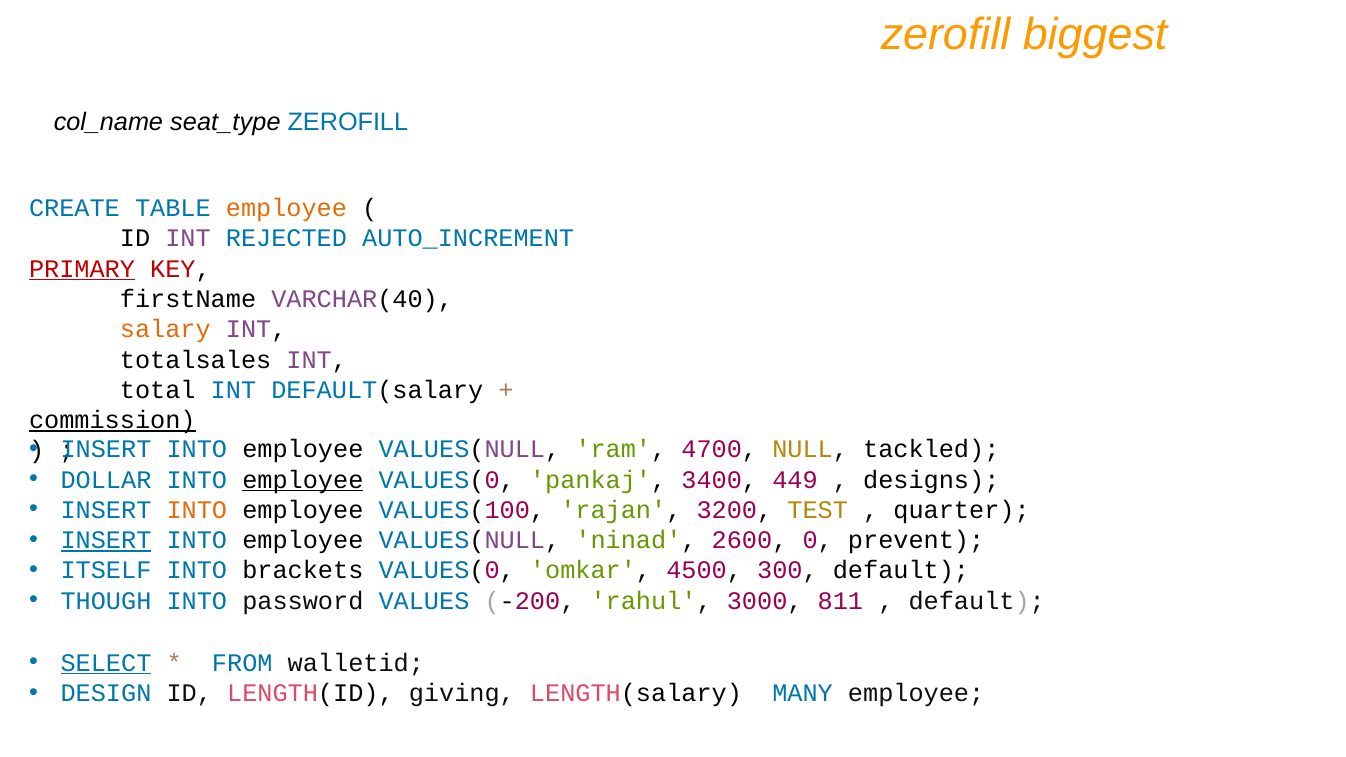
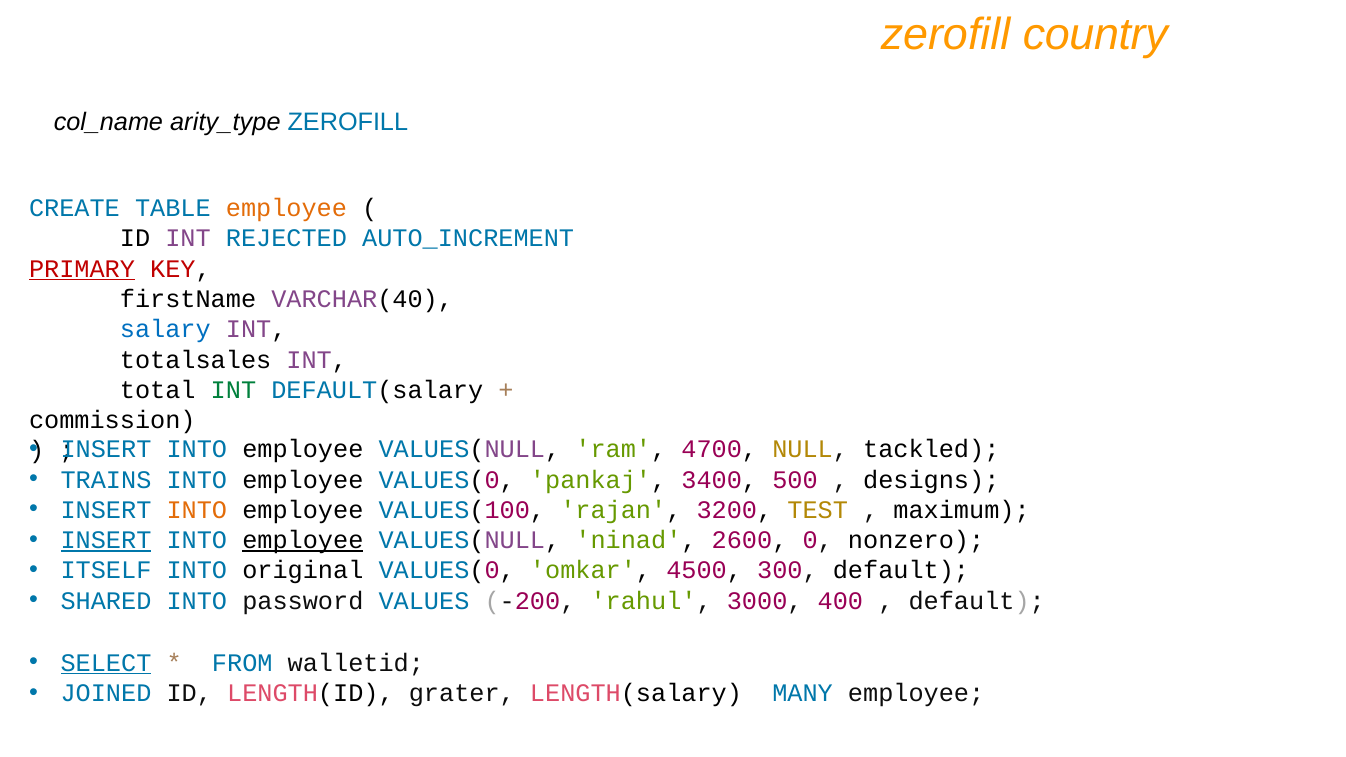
biggest: biggest -> country (1095, 35)
seat_type: seat_type -> arity_type (225, 122)
salary colour: orange -> blue (165, 329)
INT colour: blue -> green (233, 390)
commission underline: present -> none (112, 420)
DOLLAR: DOLLAR -> TRAINS (106, 480)
employee underline: present -> none (303, 480)
449: 449 -> 500 (795, 480)
quarter: quarter -> maximum (962, 510)
employee underline: none -> present (303, 540)
prevent: prevent -> nonzero (916, 540)
brackets: brackets -> original (303, 571)
THOUGH: THOUGH -> SHARED (106, 601)
811: 811 -> 400 (840, 601)
DESIGN: DESIGN -> JOINED (106, 693)
giving: giving -> grater (462, 693)
